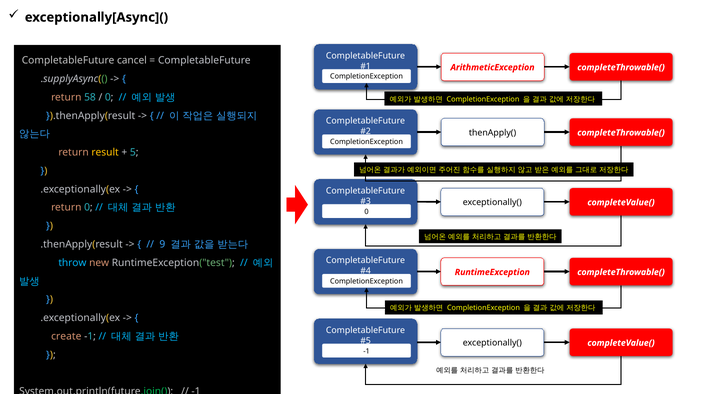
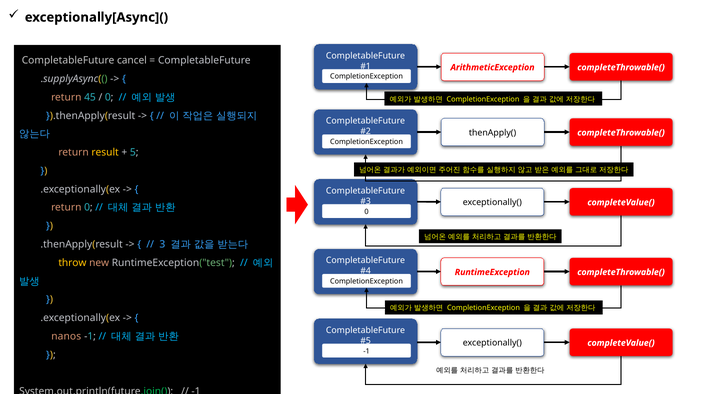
58: 58 -> 45 (90, 97)
9: 9 -> 3 (162, 245)
throw colour: light blue -> yellow (72, 263)
create: create -> nanos (66, 337)
